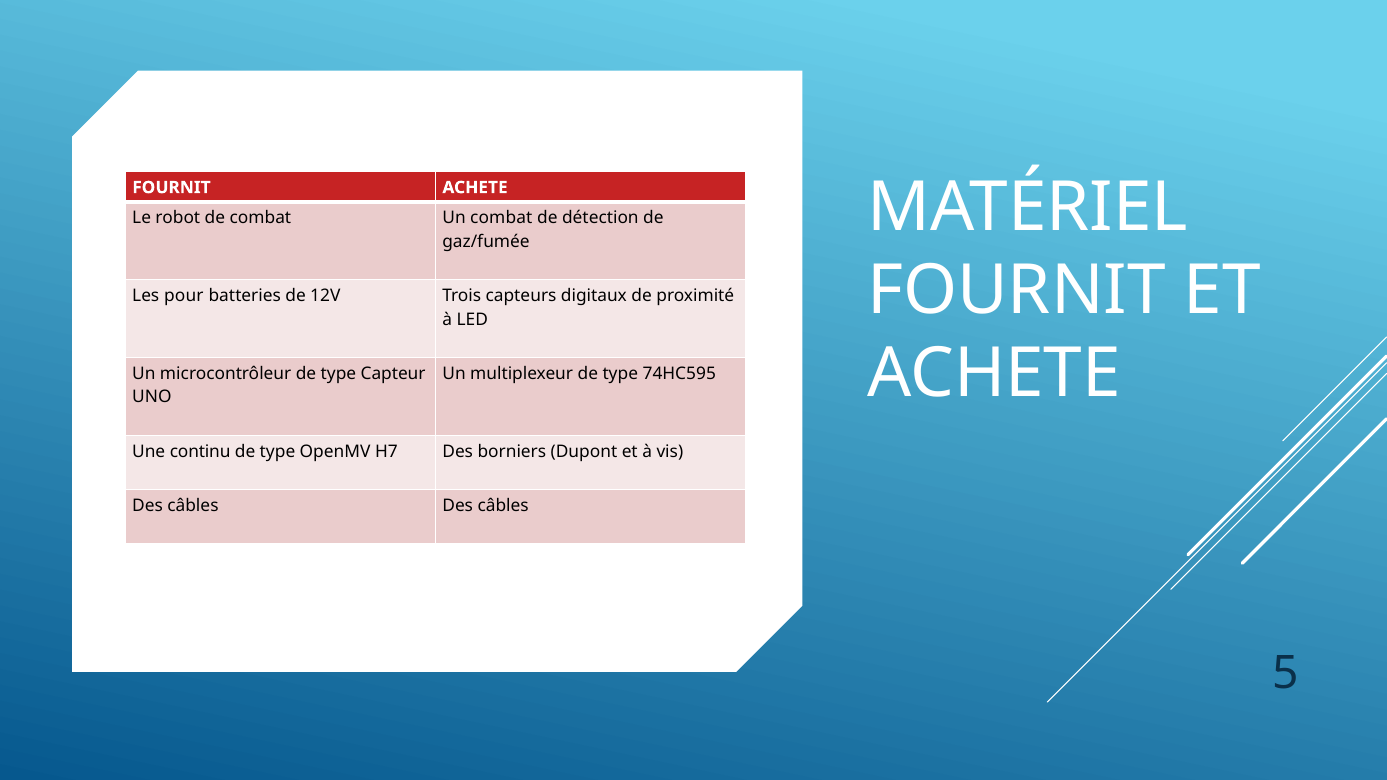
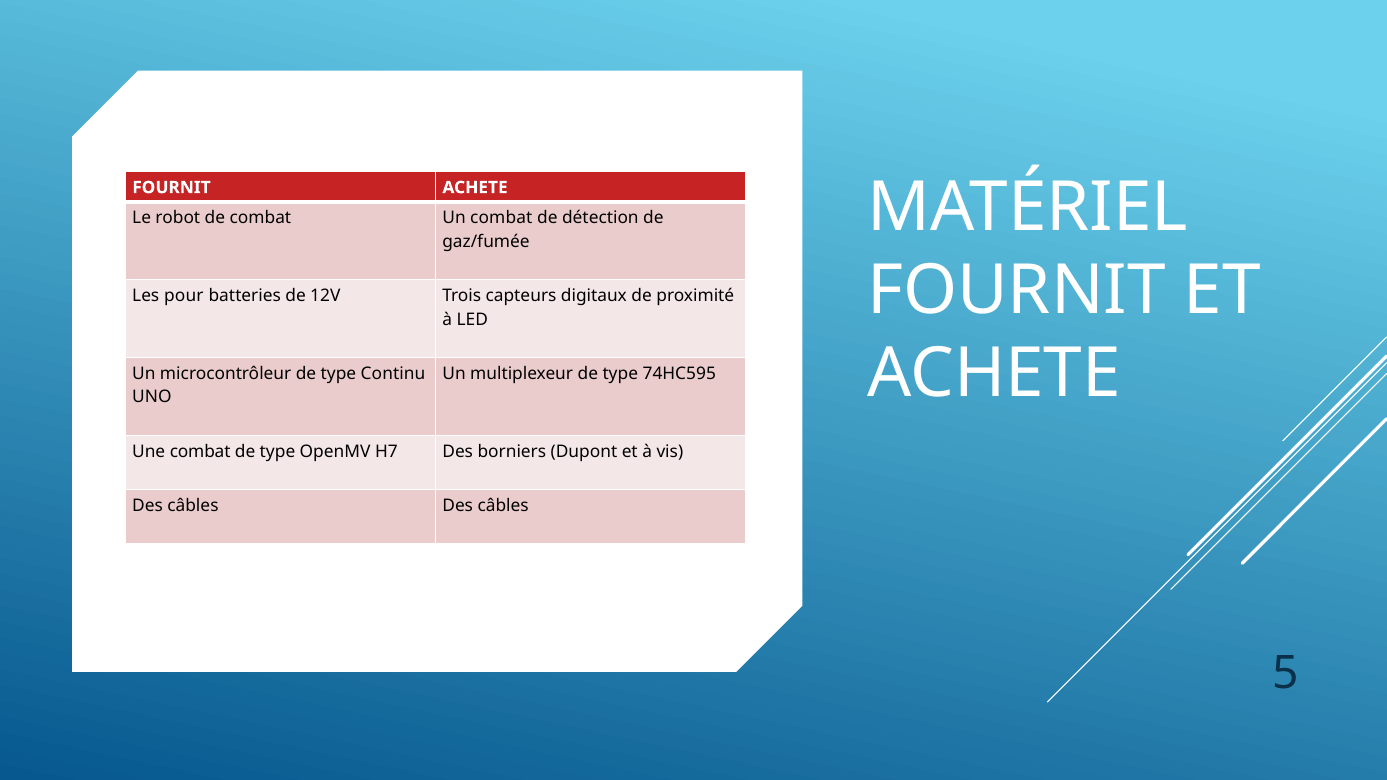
Capteur: Capteur -> Continu (393, 374)
Une continu: continu -> combat (200, 452)
